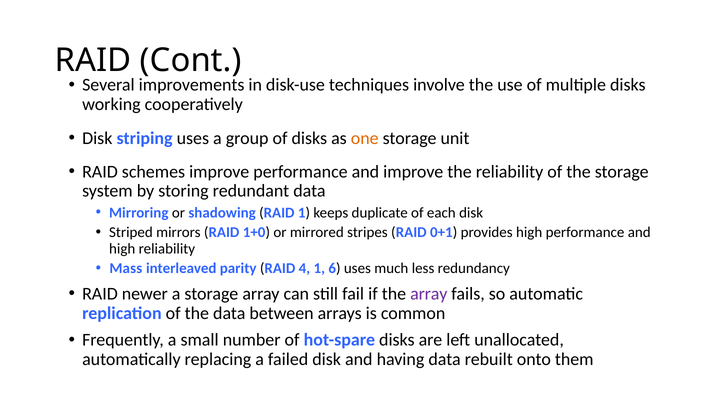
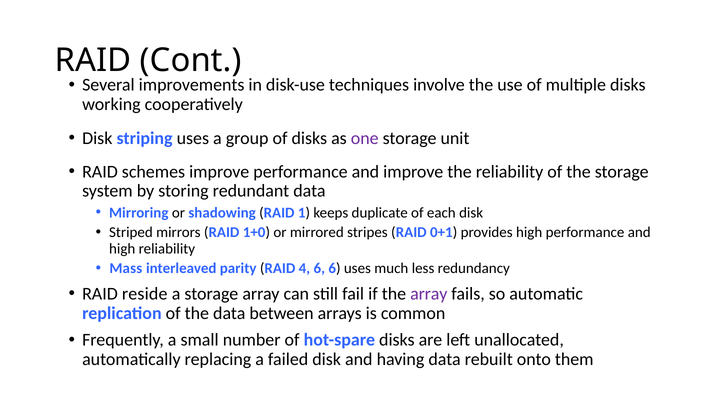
one colour: orange -> purple (365, 138)
4 1: 1 -> 6 (319, 268)
newer: newer -> reside (145, 294)
